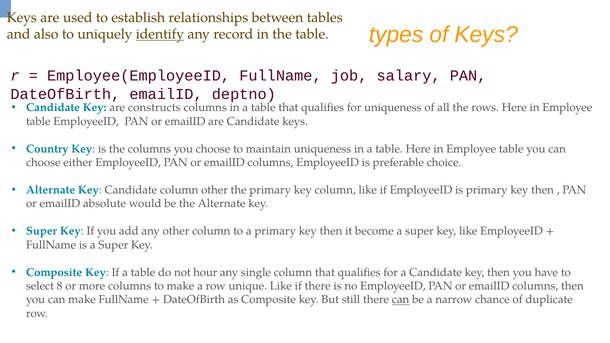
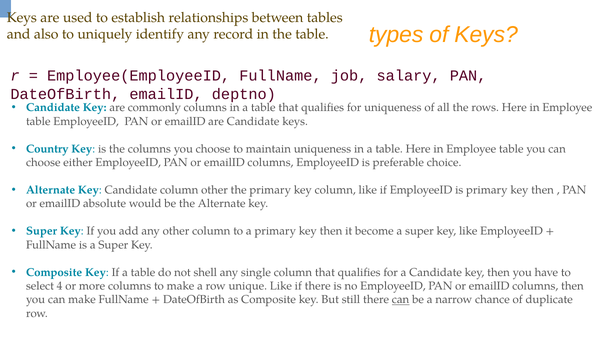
identify underline: present -> none (160, 34)
constructs: constructs -> commonly (154, 108)
hour: hour -> shell (205, 272)
8: 8 -> 4 (60, 286)
